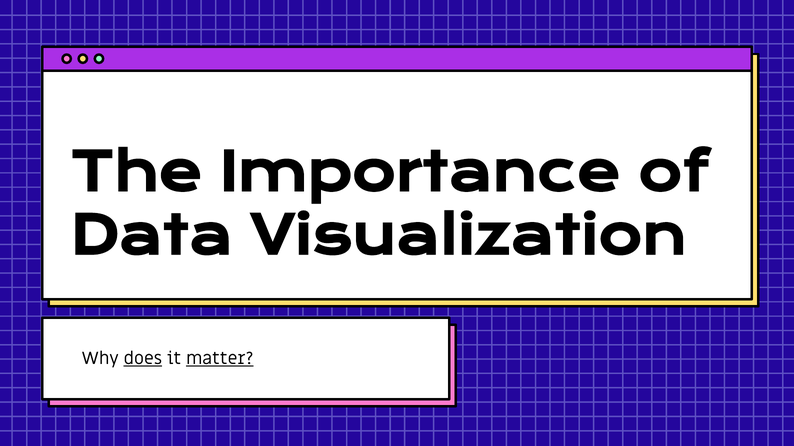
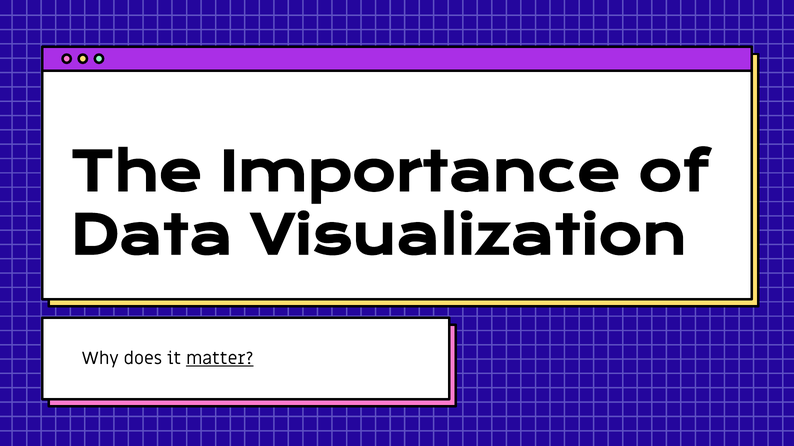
does underline: present -> none (143, 359)
